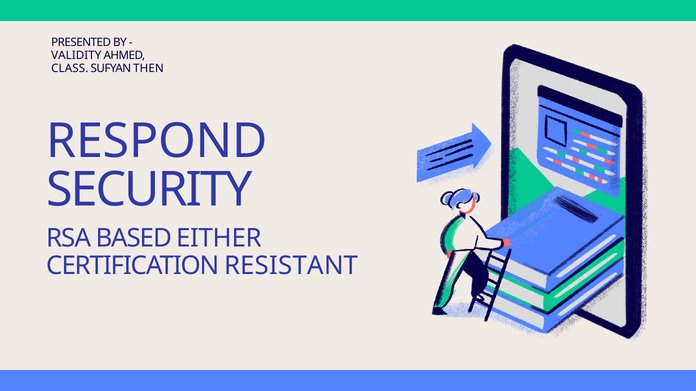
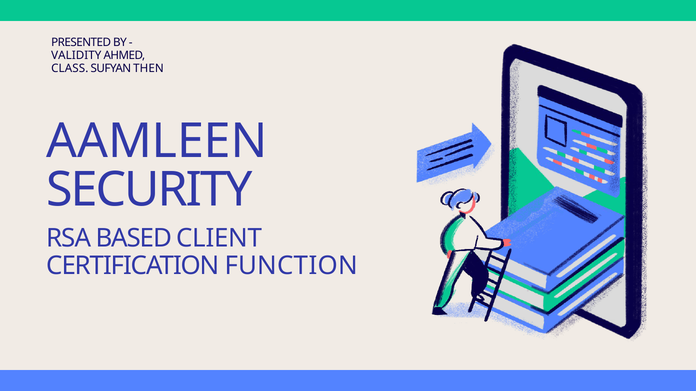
RESPOND: RESPOND -> AAMLEEN (157, 141)
EITHER: EITHER -> CLIENT (219, 239)
RESISTANT: RESISTANT -> FUNCTION (291, 266)
